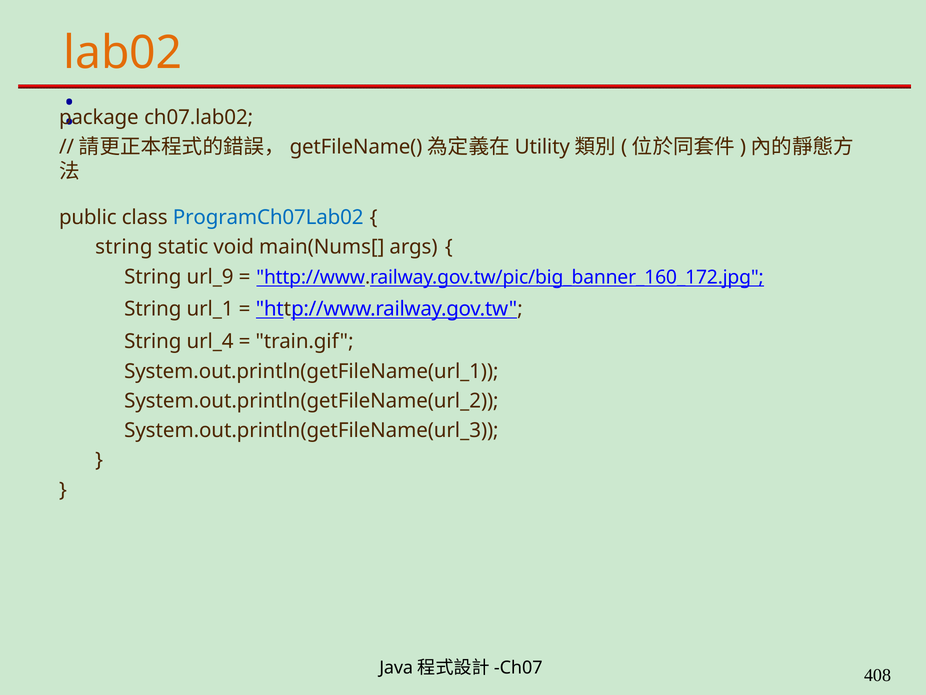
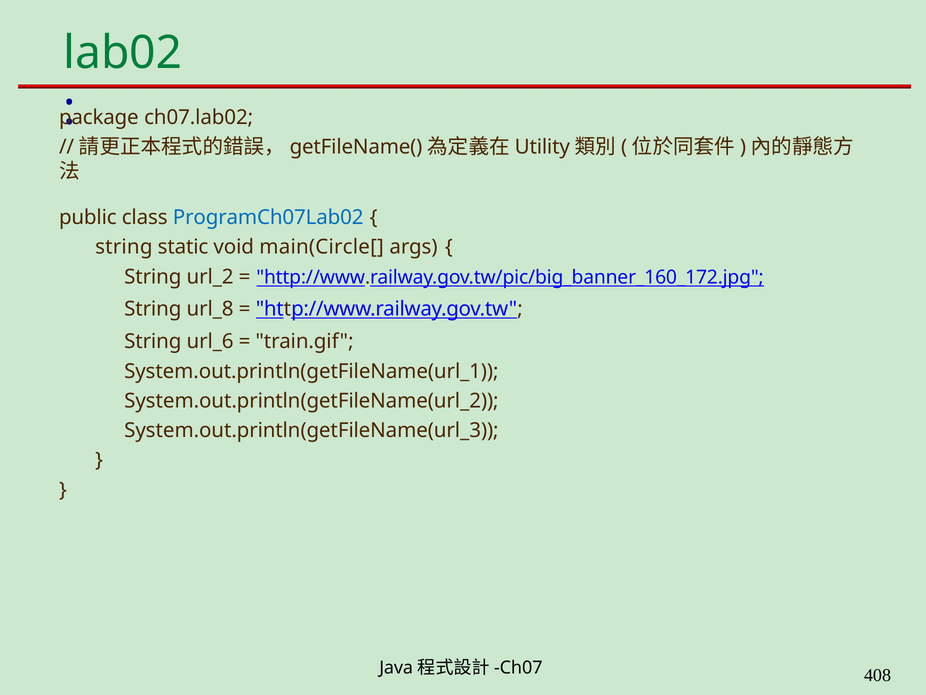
lab02 colour: orange -> green (123, 53)
main(Nums[: main(Nums[ -> main(Circle[ (322, 247)
url_9: url_9 -> url_2 (210, 277)
url_1: url_1 -> url_8 (210, 309)
url_4: url_4 -> url_6 (210, 341)
